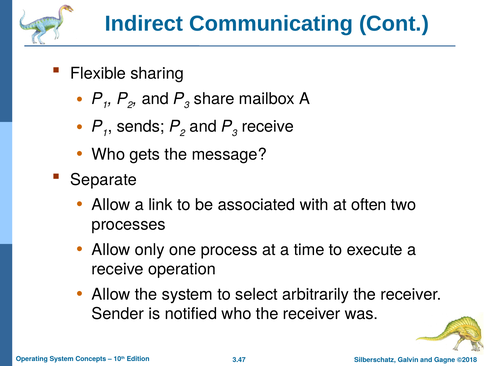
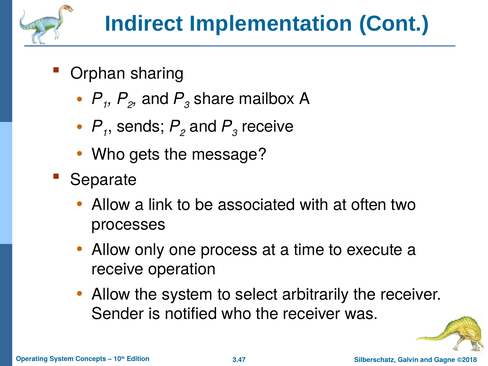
Communicating: Communicating -> Implementation (271, 24)
Flexible: Flexible -> Orphan (98, 73)
